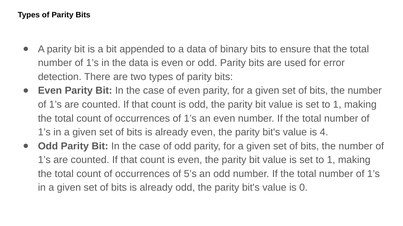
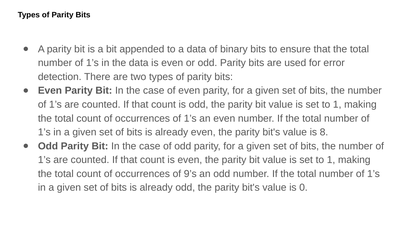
4: 4 -> 8 (324, 133)
5’s: 5’s -> 9’s (190, 174)
